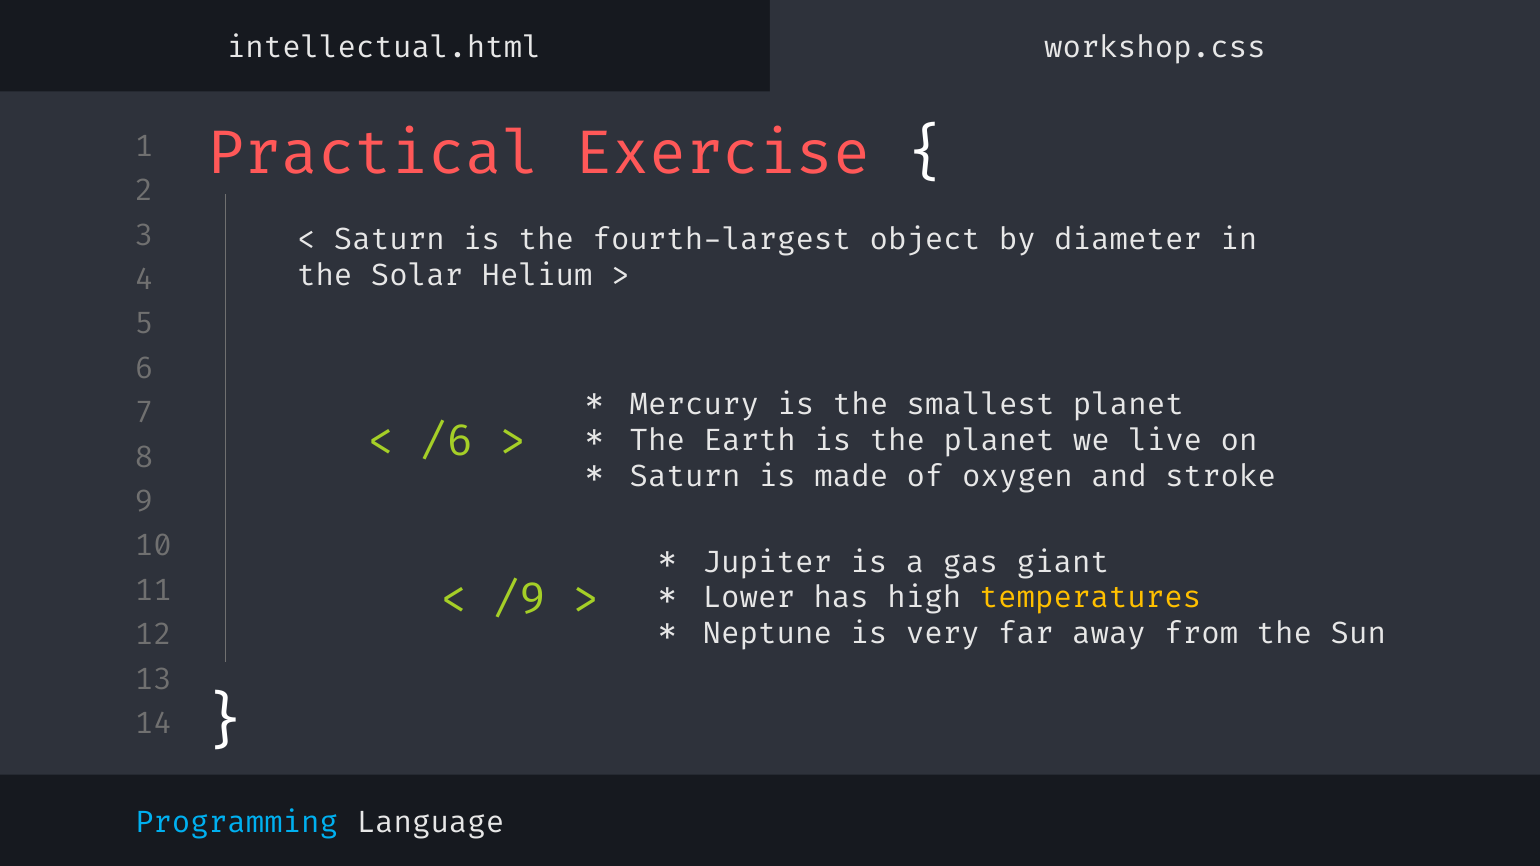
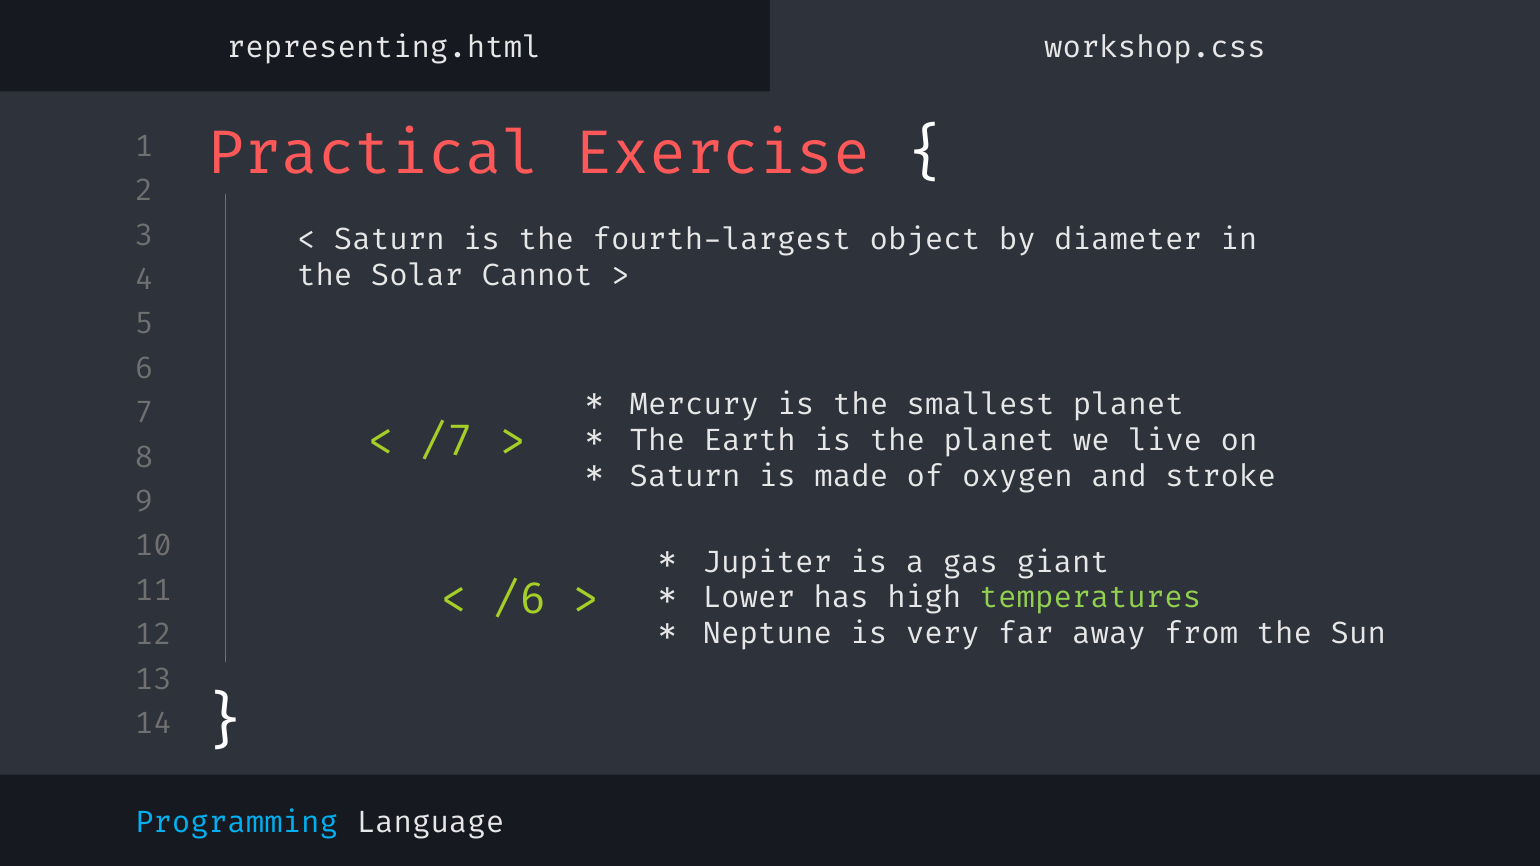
intellectual.html: intellectual.html -> representing.html (384, 48)
Helium: Helium -> Cannot (537, 275)
/6: /6 -> /7 (447, 441)
/9: /9 -> /6 (520, 599)
temperatures colour: yellow -> light green (1090, 598)
